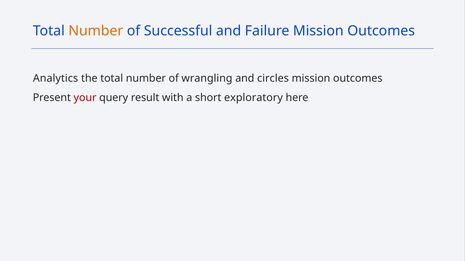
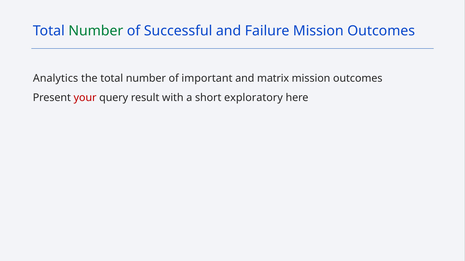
Number colour: orange -> green (96, 31)
wrangling: wrangling -> important (207, 78)
circles: circles -> matrix (273, 78)
